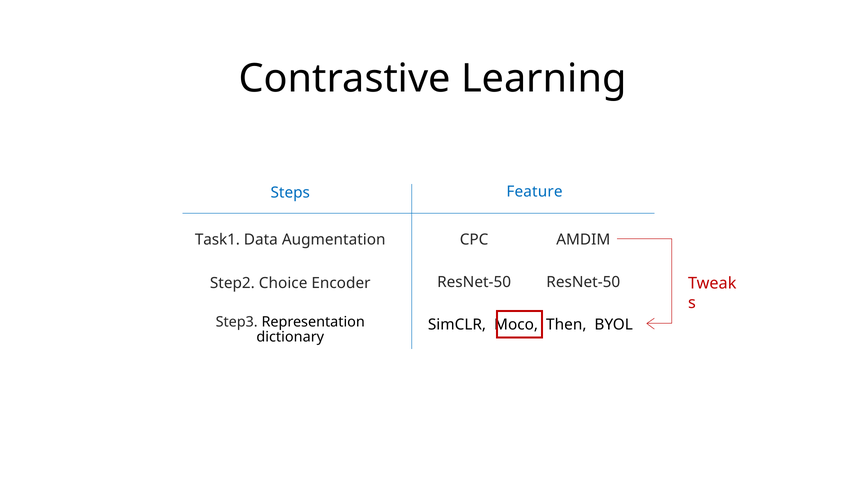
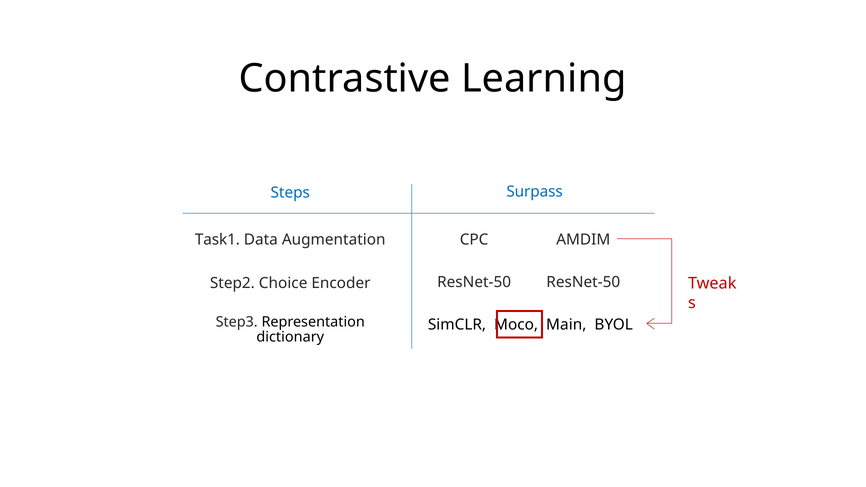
Feature: Feature -> Surpass (535, 192)
Then: Then -> Main (566, 325)
